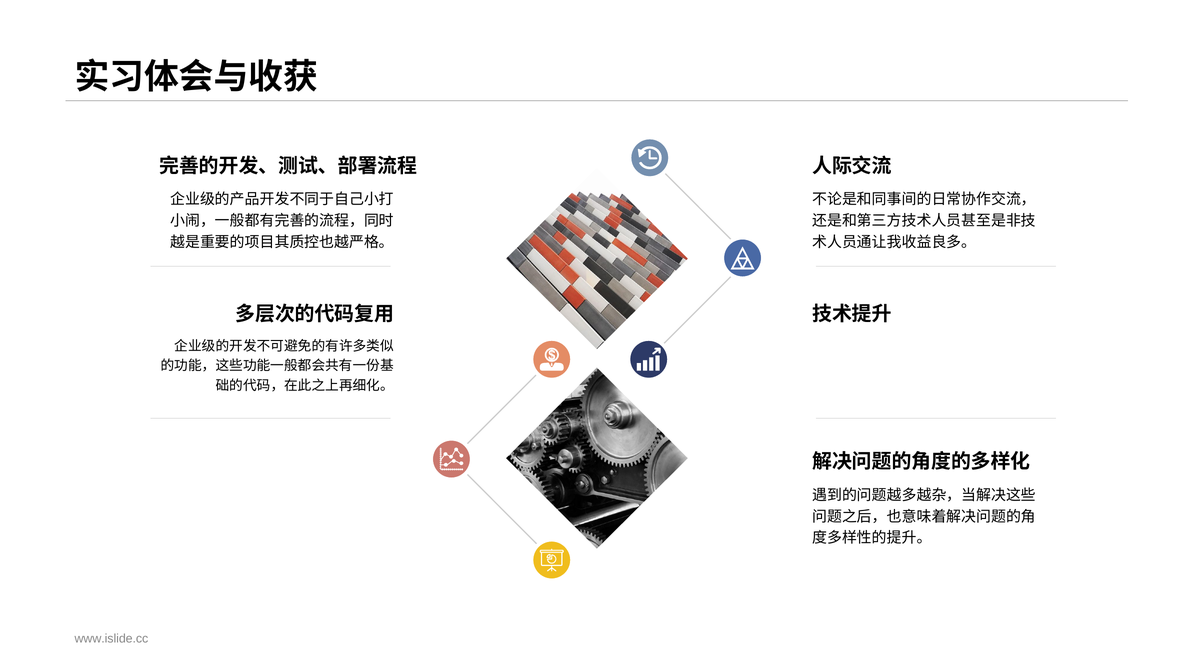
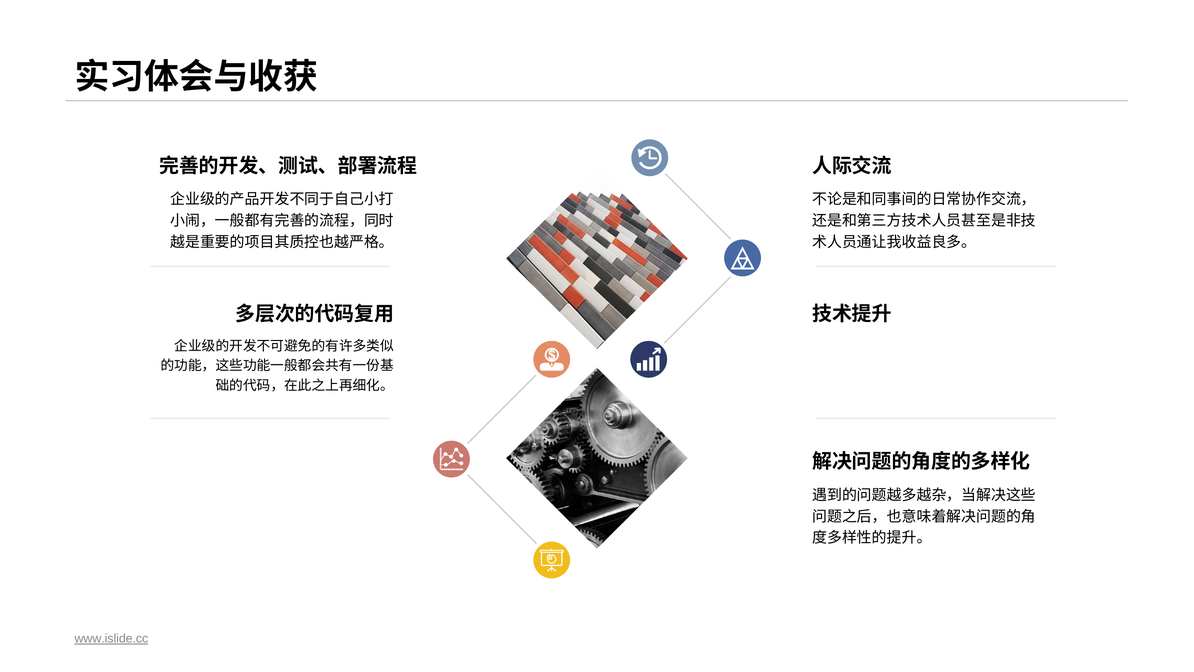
www.islide.cc underline: none -> present (111, 638)
